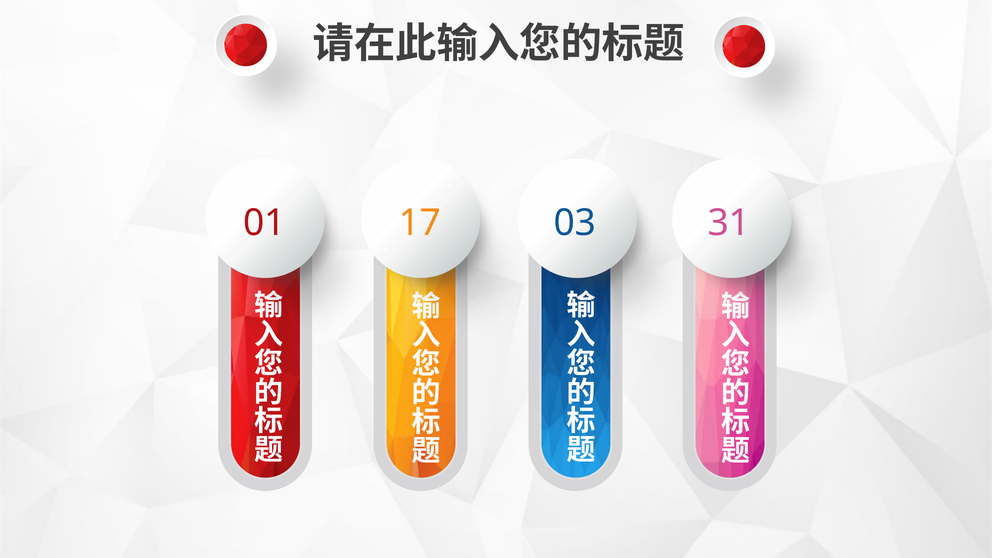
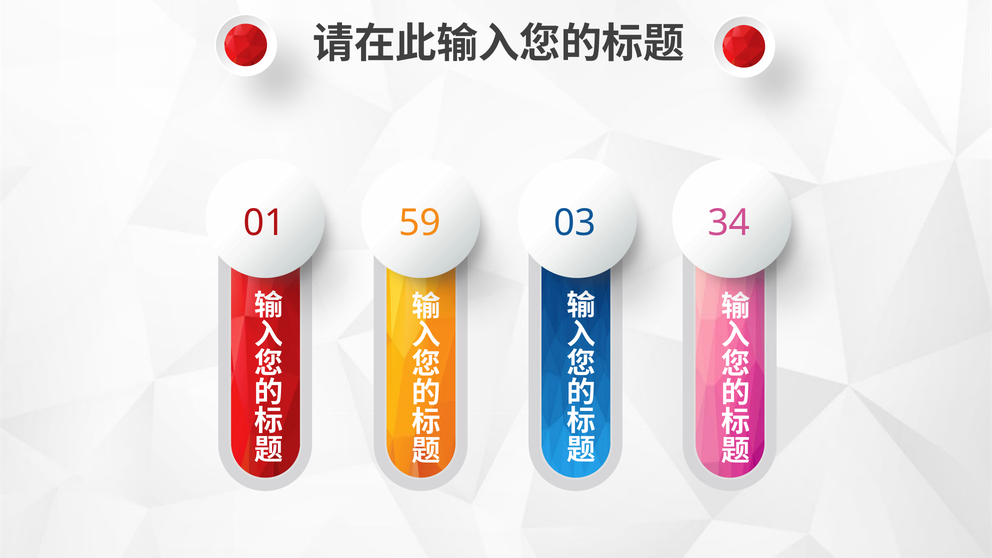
17: 17 -> 59 (420, 223)
31: 31 -> 34 (729, 223)
